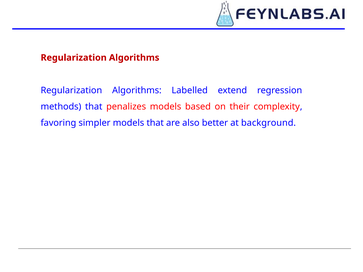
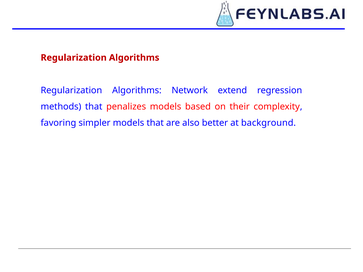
Labelled: Labelled -> Network (190, 90)
